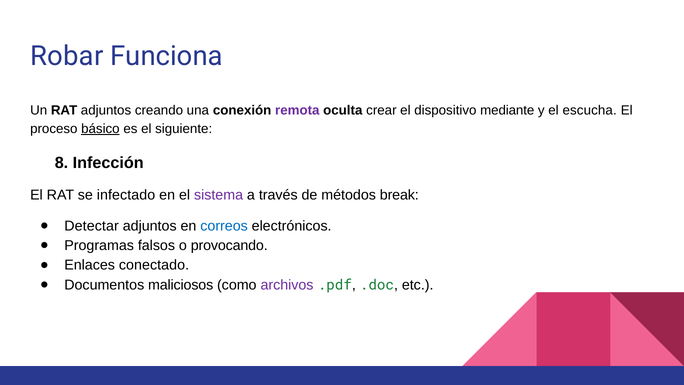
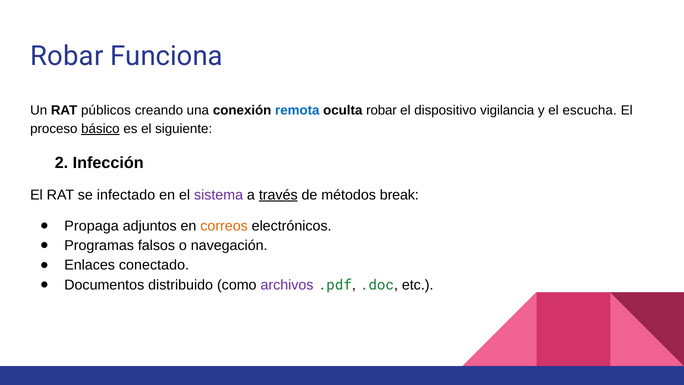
RAT adjuntos: adjuntos -> públicos (106, 110)
remota colour: purple -> blue (297, 110)
oculta crear: crear -> robar (381, 110)
mediante: mediante -> vigilancia (507, 110)
8: 8 -> 2 (61, 163)
través underline: none -> present (278, 195)
Detectar: Detectar -> Propaga (92, 226)
correos colour: blue -> orange (224, 226)
provocando: provocando -> navegación (229, 245)
maliciosos: maliciosos -> distribuido (181, 285)
